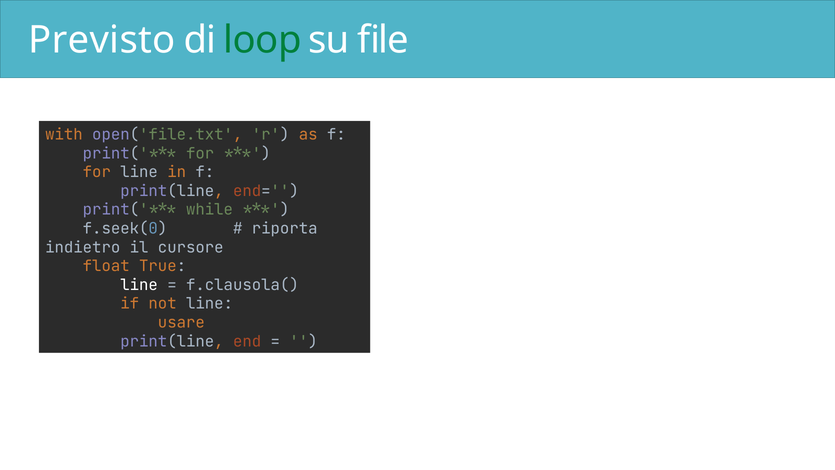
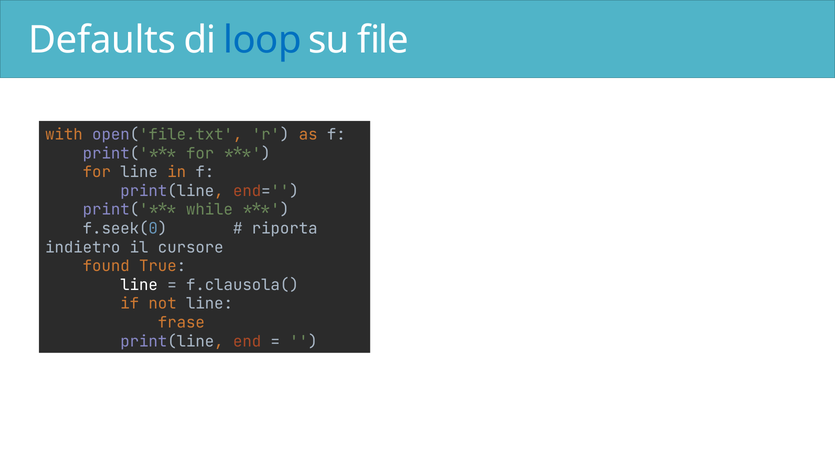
Previsto: Previsto -> Defaults (102, 40)
loop colour: green -> blue (262, 40)
float: float -> found (106, 266)
usare: usare -> frase (181, 322)
